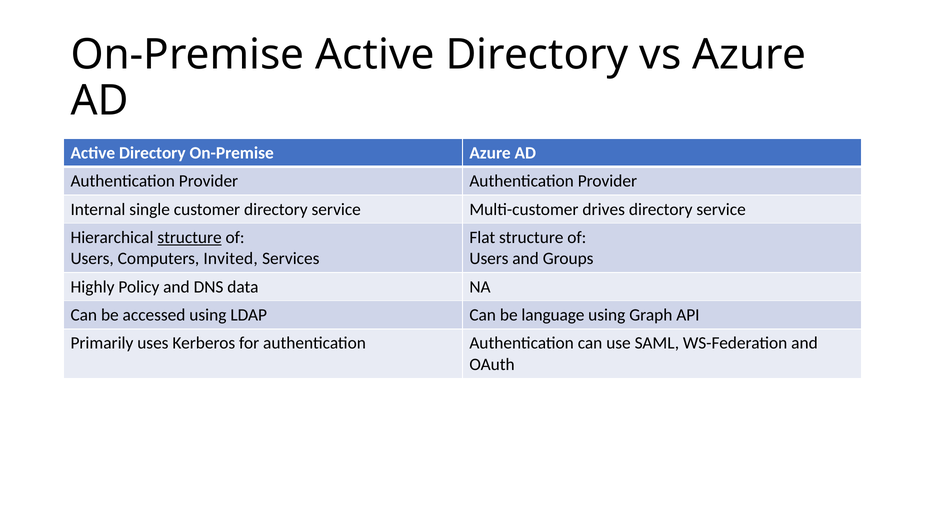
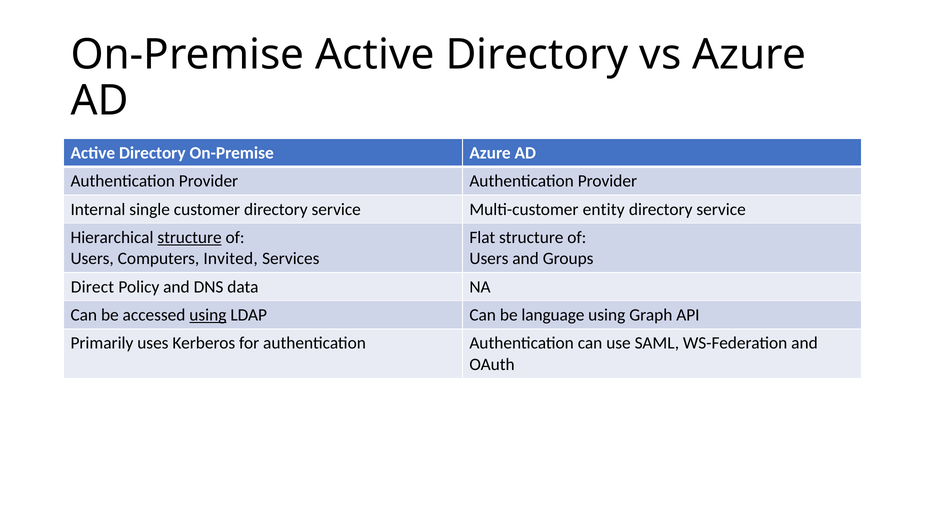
drives: drives -> entity (604, 209)
Highly: Highly -> Direct (92, 286)
using underline: none -> present (208, 315)
